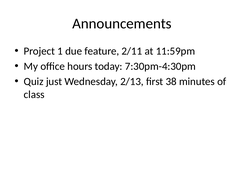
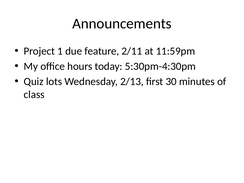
7:30pm-4:30pm: 7:30pm-4:30pm -> 5:30pm-4:30pm (160, 66)
just: just -> lots (54, 82)
38: 38 -> 30 (171, 82)
